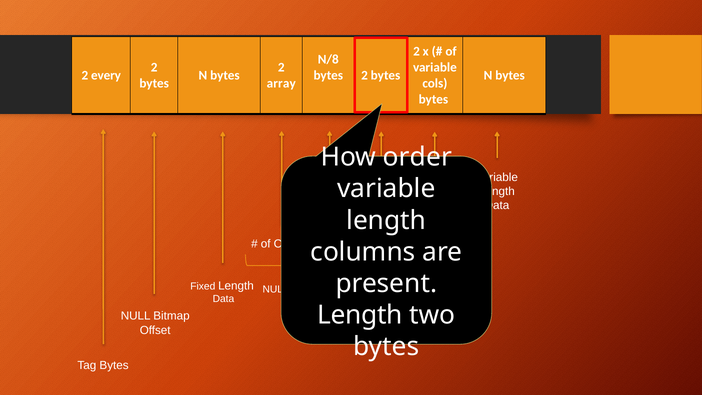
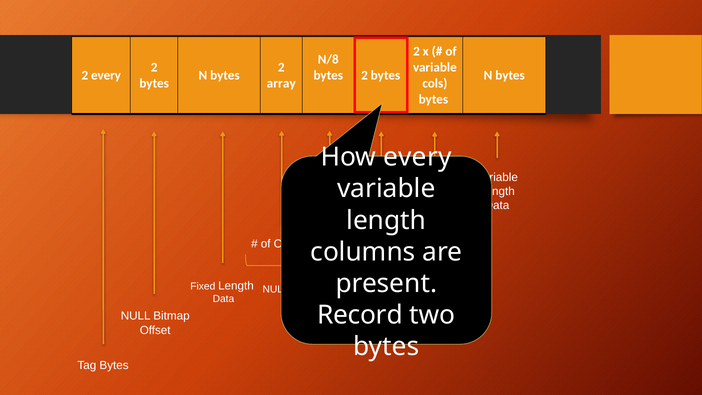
How order: order -> every (417, 157)
Length: Length -> Record (360, 315)
